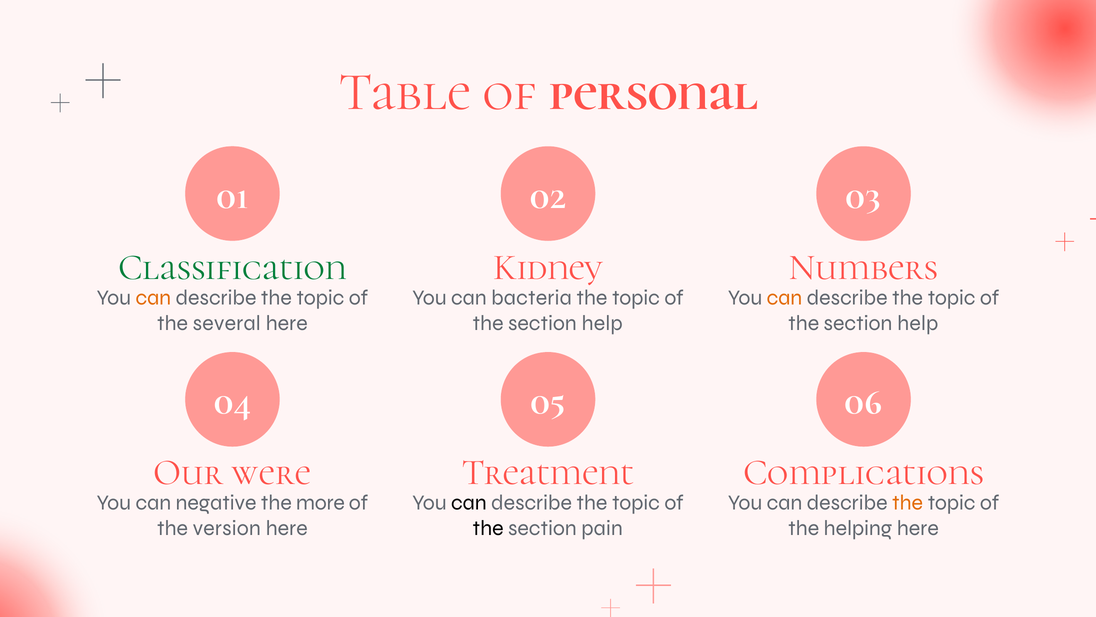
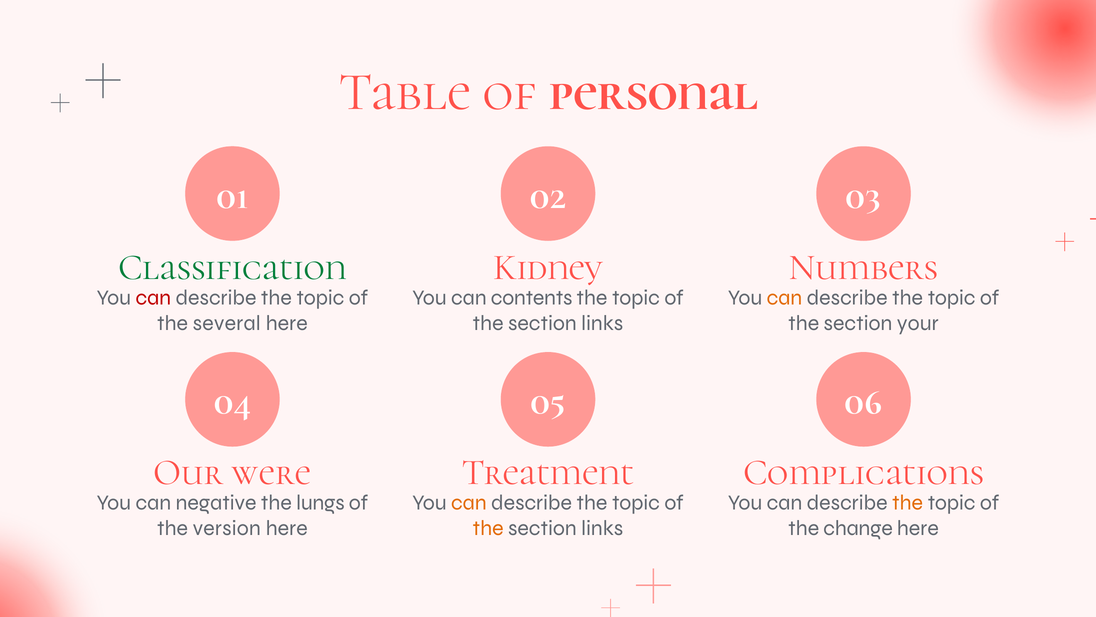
can colour: orange -> red (153, 297)
bacteria: bacteria -> contents (532, 297)
help: help -> links (602, 323)
help: help -> your (918, 323)
more: more -> lungs (320, 502)
can colour: black -> orange (469, 502)
the colour: black -> orange (488, 528)
pain: pain -> links (602, 528)
helping: helping -> change (858, 528)
